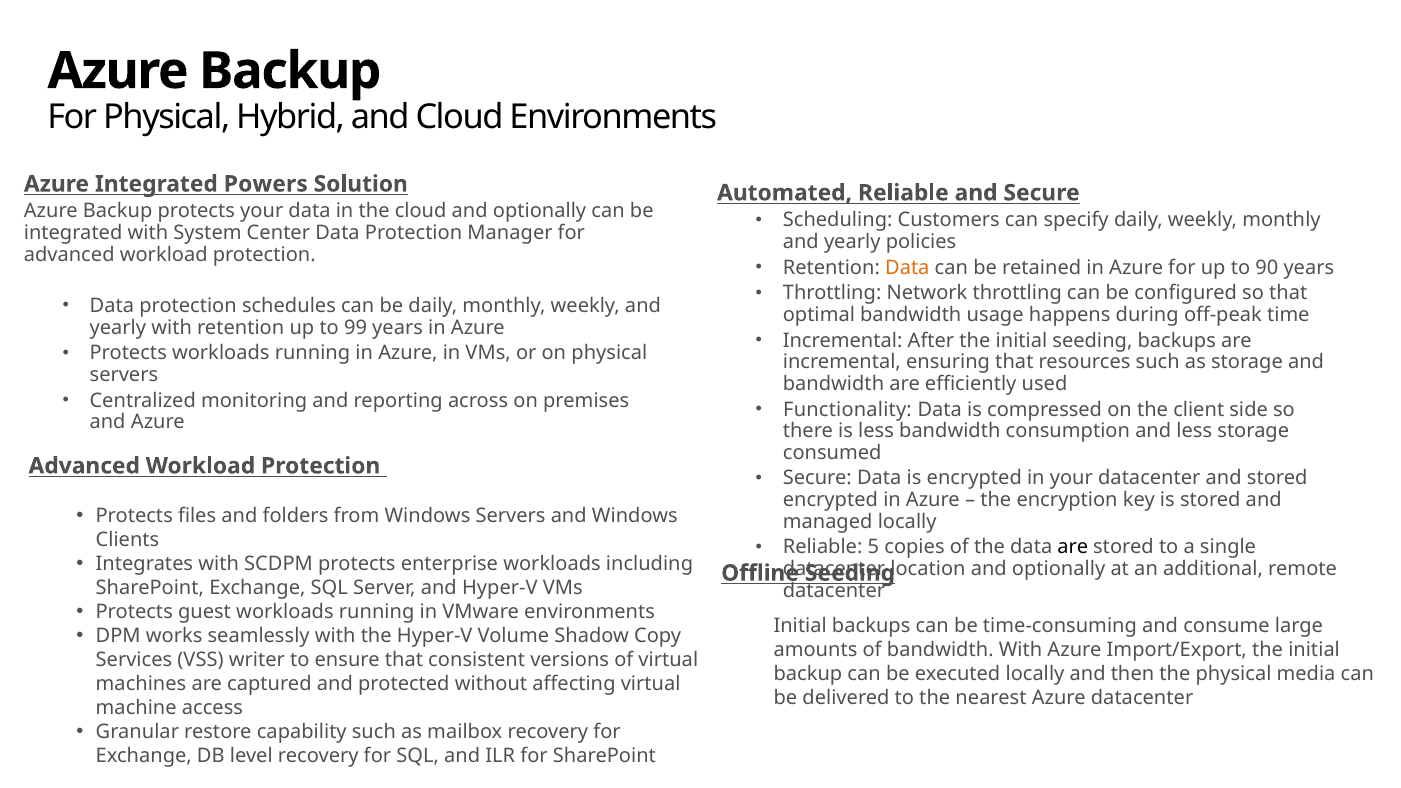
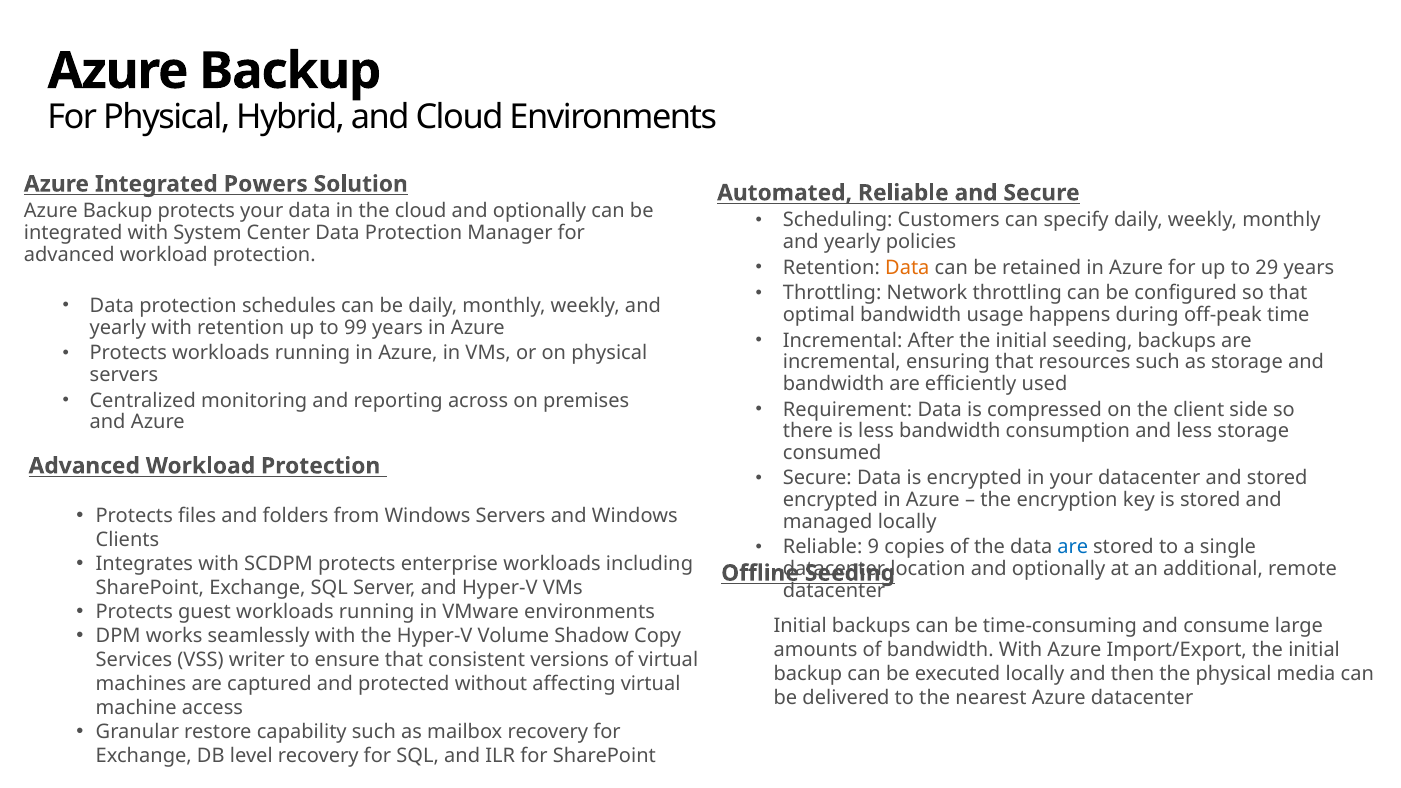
90: 90 -> 29 (1267, 267)
Functionality: Functionality -> Requirement (848, 409)
5: 5 -> 9 (873, 547)
are colour: black -> blue (1073, 547)
